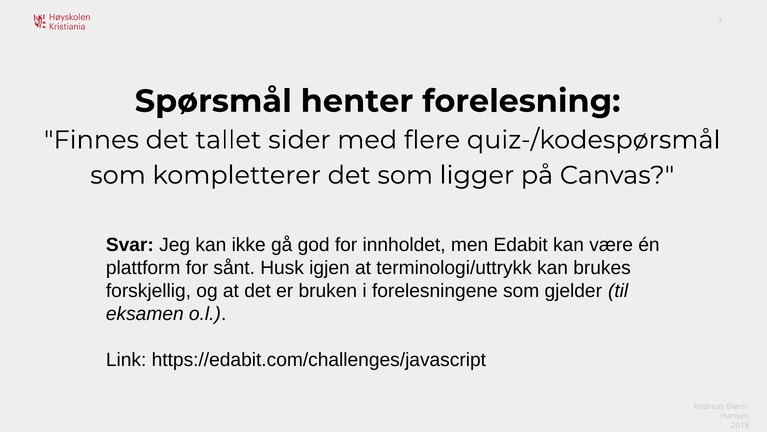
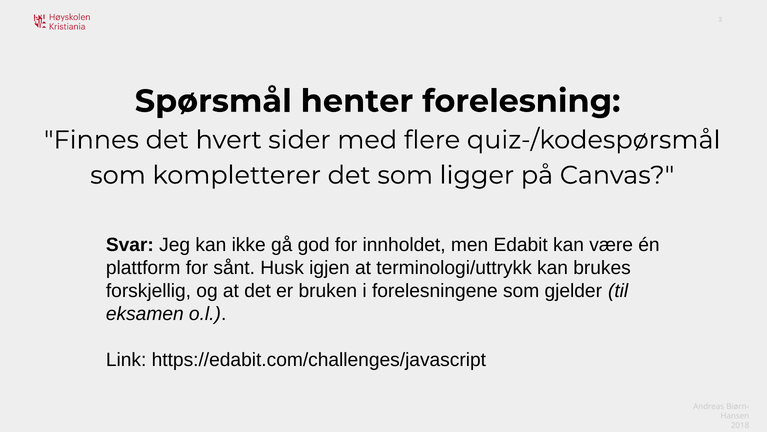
tallet: tallet -> hvert (229, 140)
